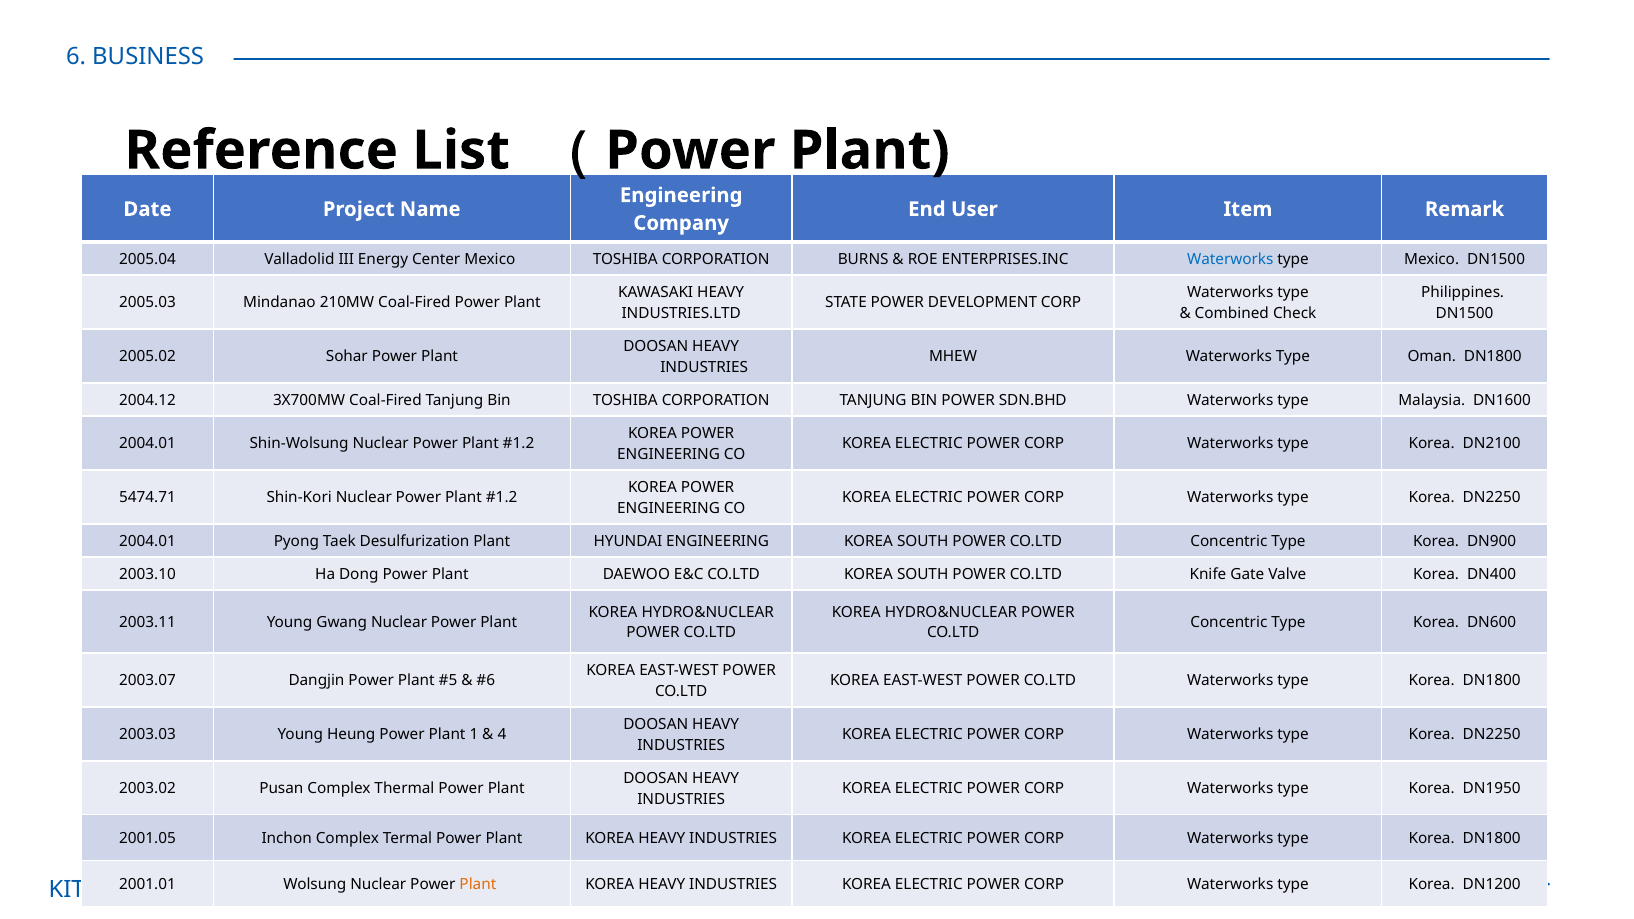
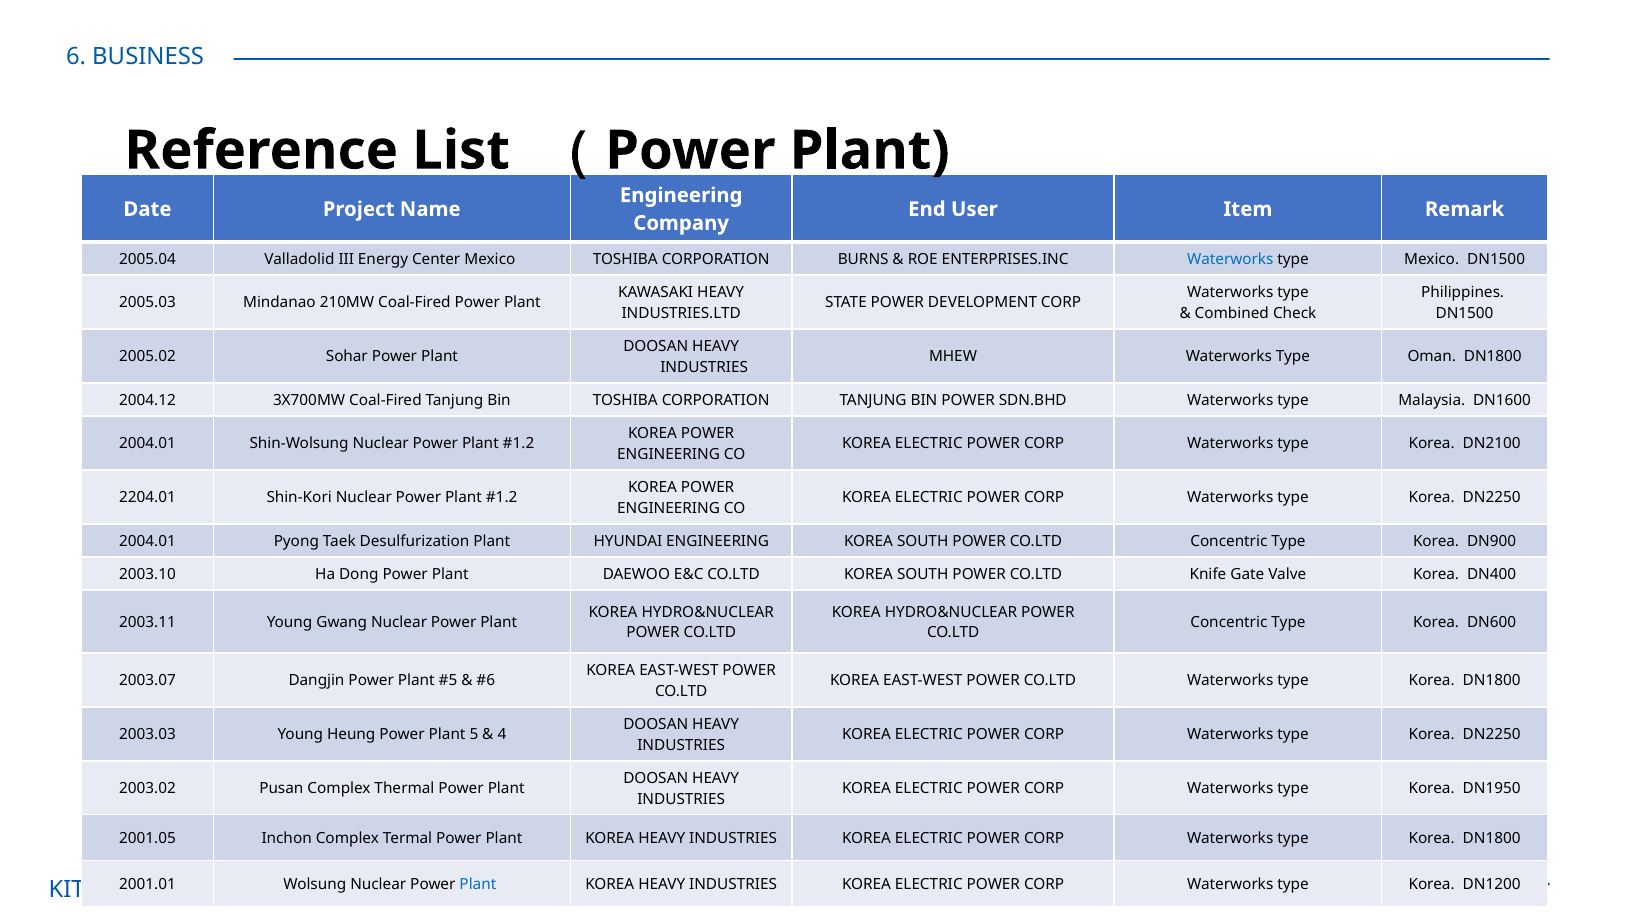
5474.71: 5474.71 -> 2204.01 (148, 498)
1: 1 -> 5 (474, 735)
Plant colour: orange -> blue (478, 884)
